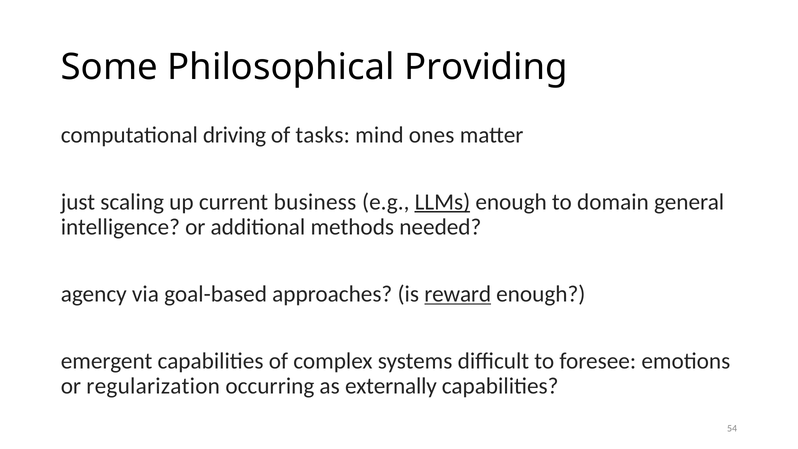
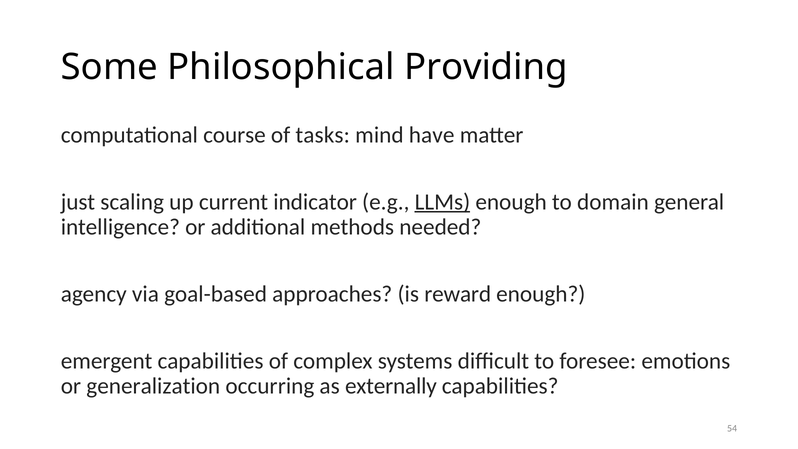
driving: driving -> course (234, 135)
ones: ones -> have (432, 135)
business: business -> indicator (315, 202)
reward underline: present -> none (458, 294)
regularization: regularization -> generalization (153, 386)
